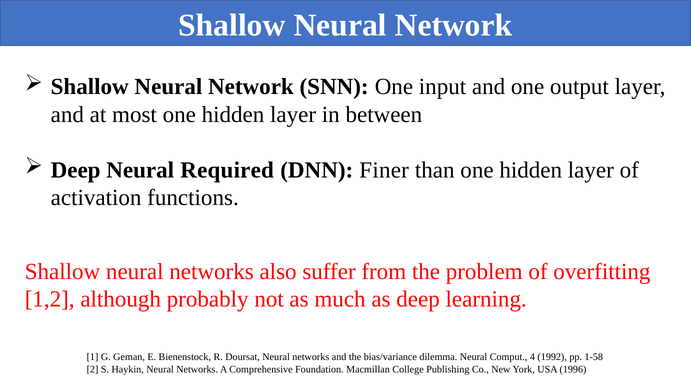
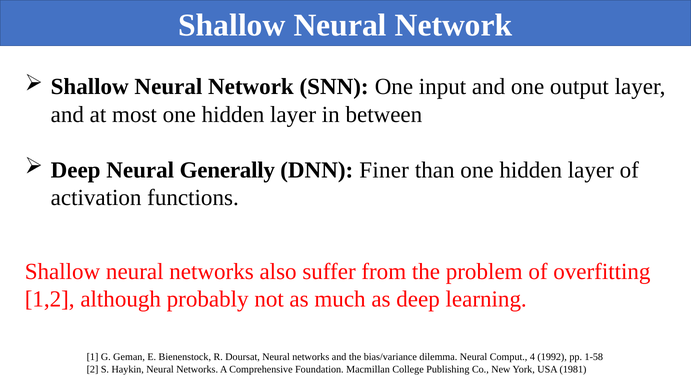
Required: Required -> Generally (227, 170)
1996: 1996 -> 1981 (573, 369)
